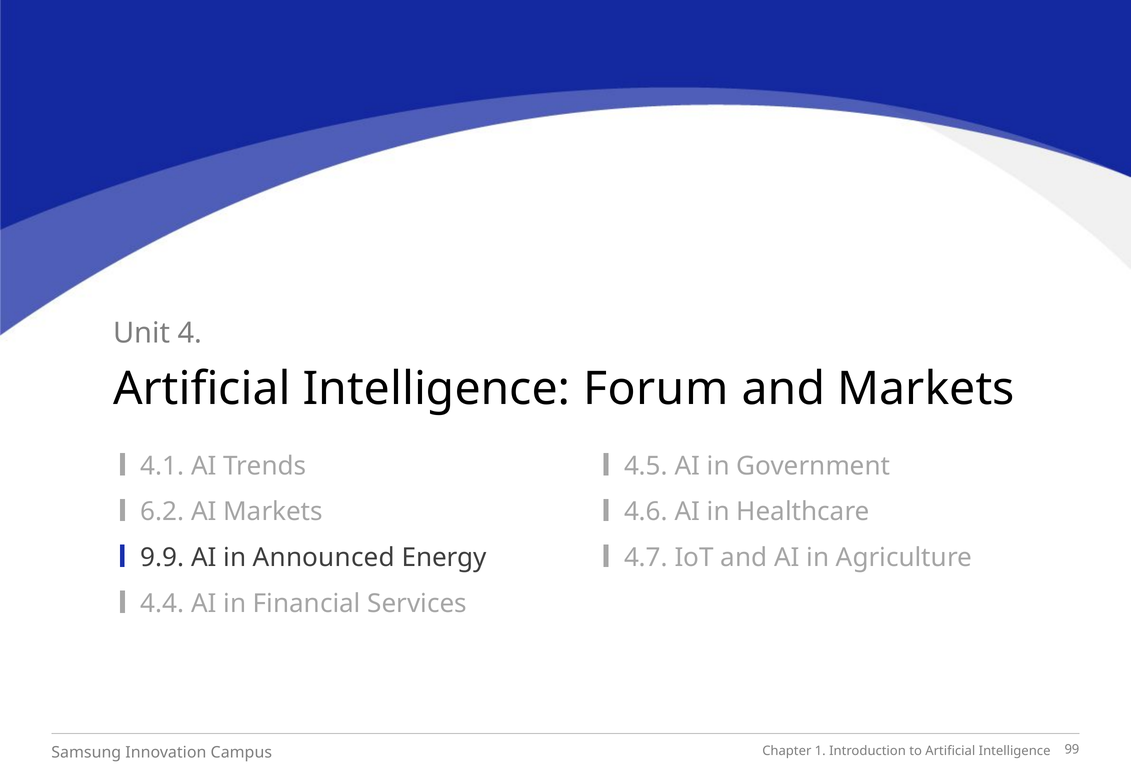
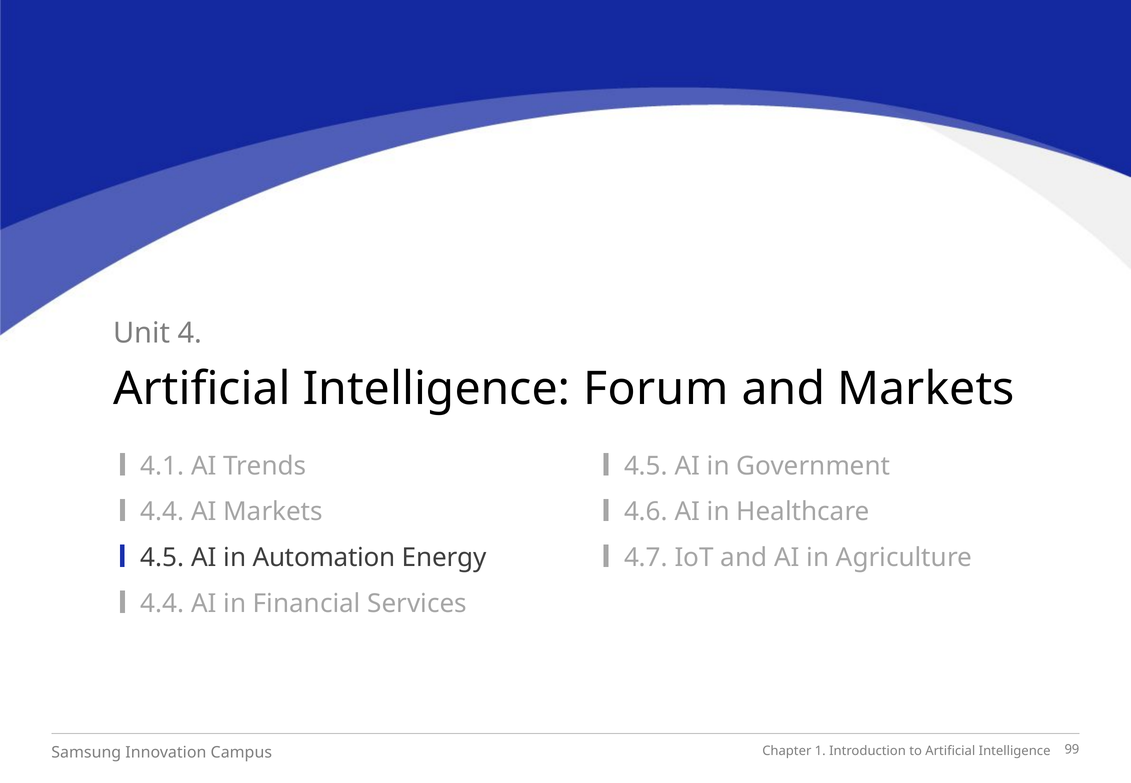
6.2: 6.2 -> 4.4 (162, 512)
9.9: 9.9 -> 4.5 (162, 558)
Announced: Announced -> Automation (324, 558)
